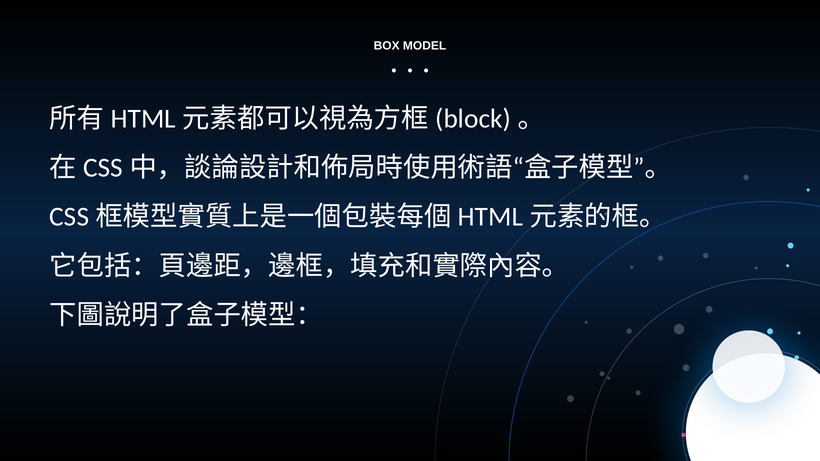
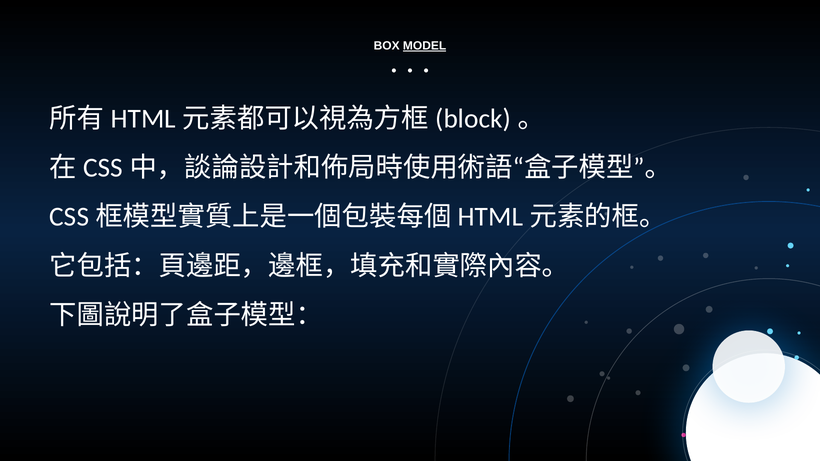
MODEL underline: none -> present (425, 46)
